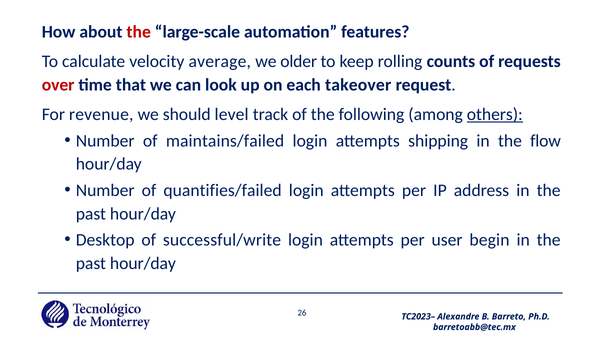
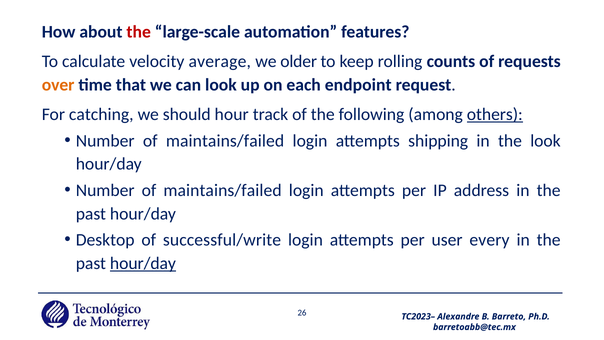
over colour: red -> orange (58, 85)
takeover: takeover -> endpoint (358, 85)
revenue: revenue -> catching (101, 114)
level: level -> hour (232, 114)
the flow: flow -> look (545, 141)
quantifies/failed: quantifies/failed -> maintains/failed (223, 190)
begin: begin -> every (489, 240)
hour/day underline: none -> present (143, 263)
